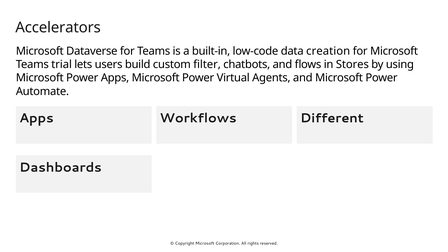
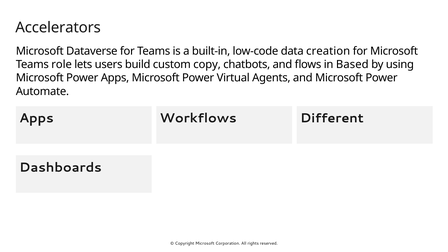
trial: trial -> role (62, 64)
filter: filter -> copy (207, 64)
Stores: Stores -> Based (352, 64)
